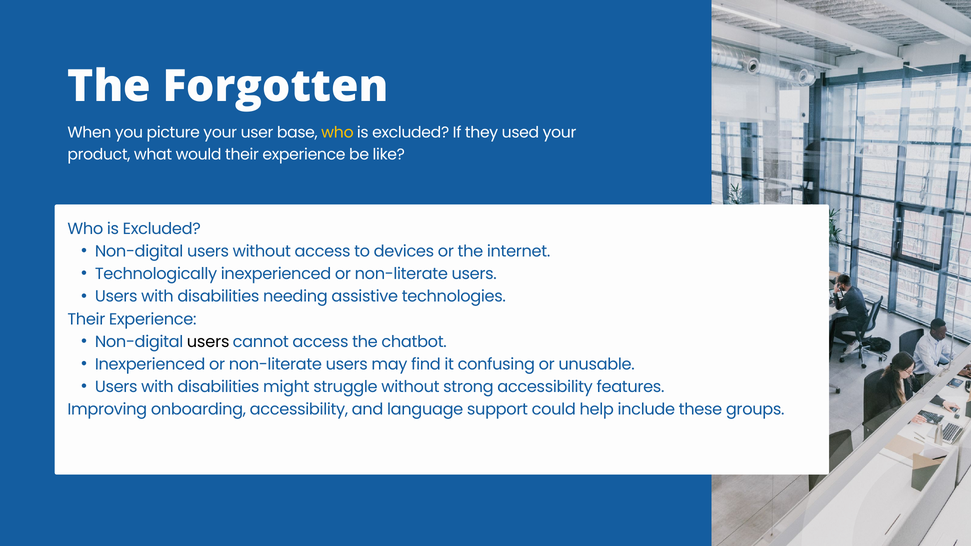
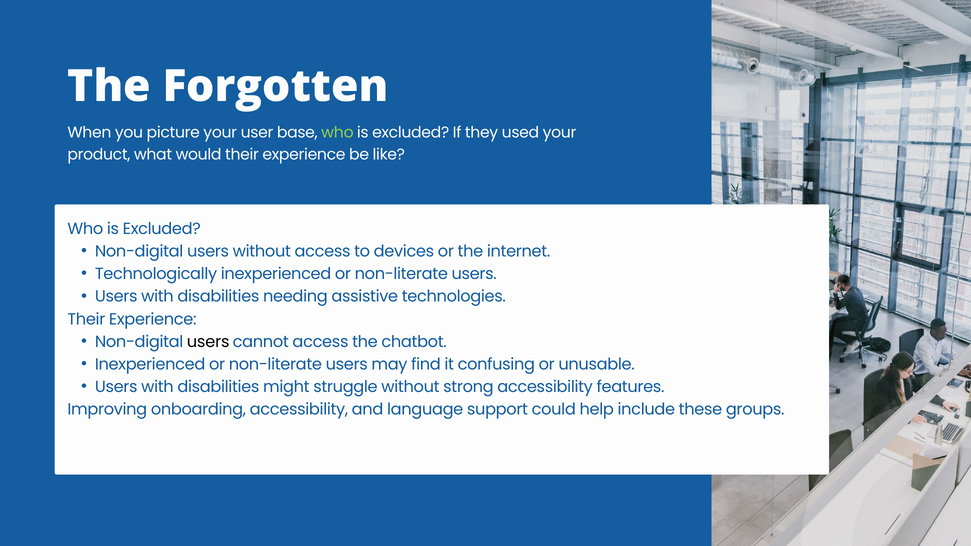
who colour: yellow -> light green (337, 133)
